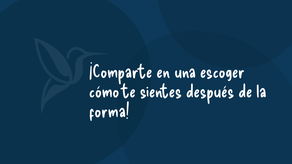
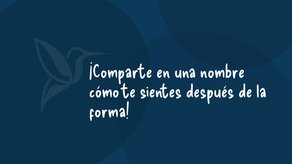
escoger: escoger -> nombre (222, 72)
